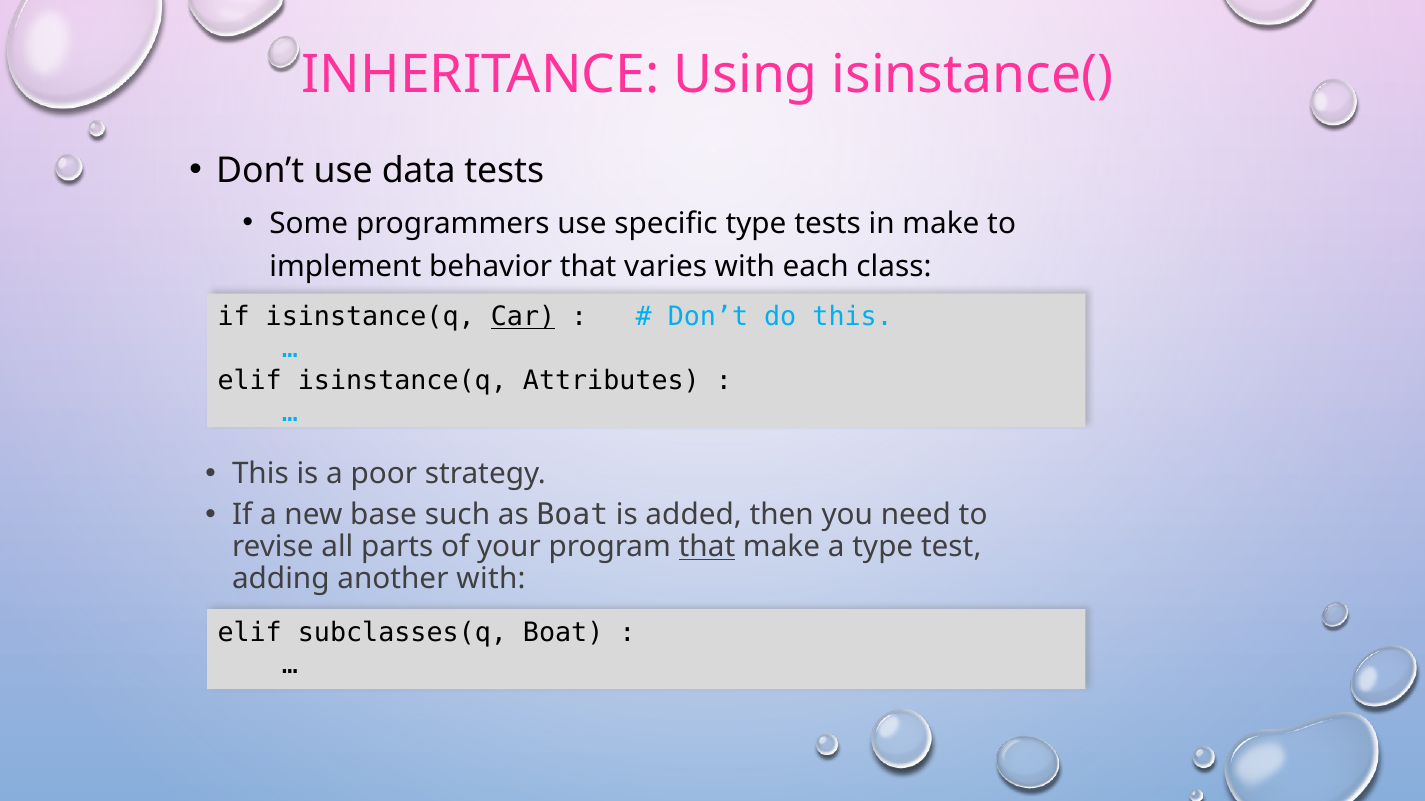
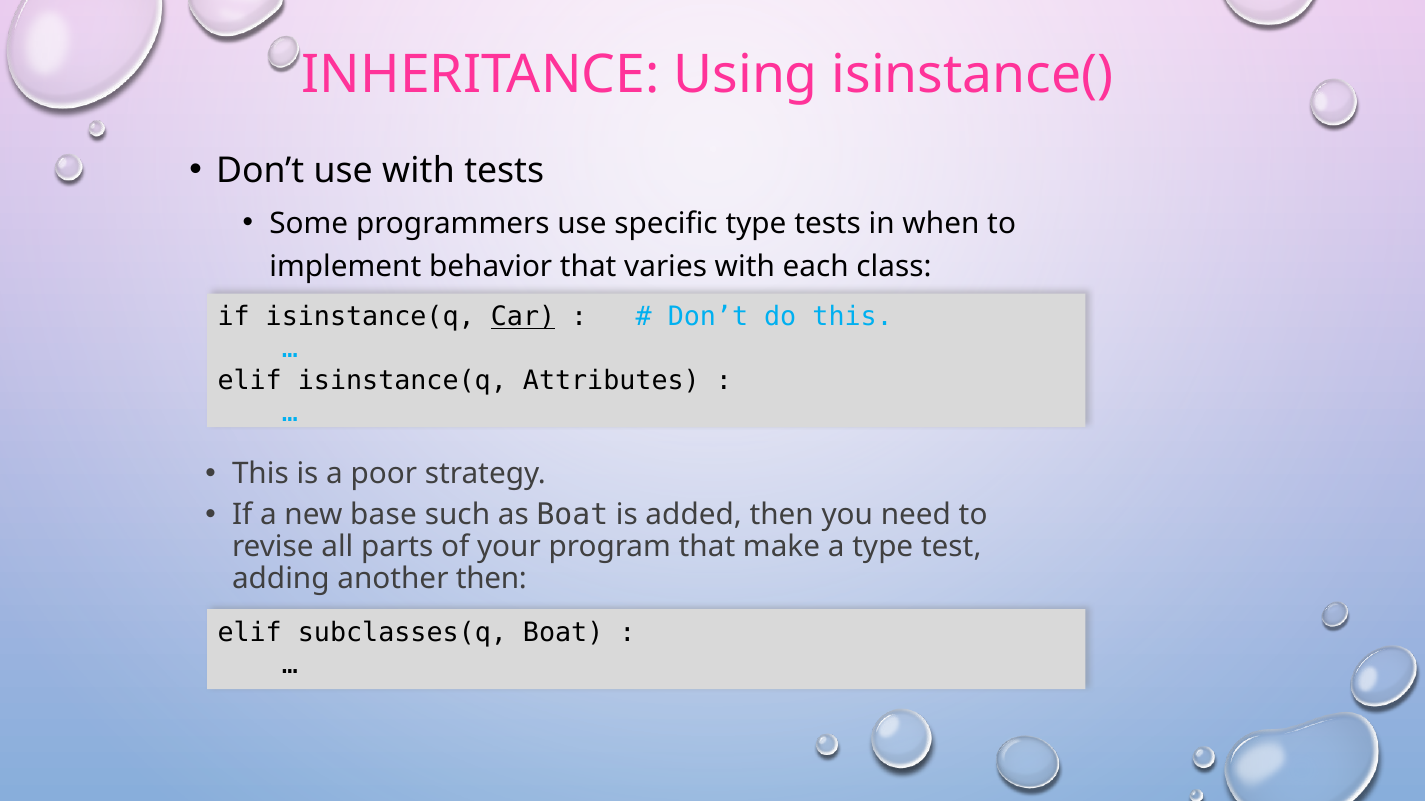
use data: data -> with (418, 171)
in make: make -> when (941, 224)
that underline: present -> none (707, 547)
another with: with -> then (491, 579)
